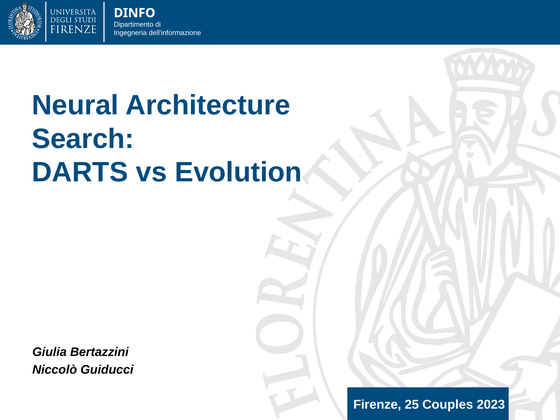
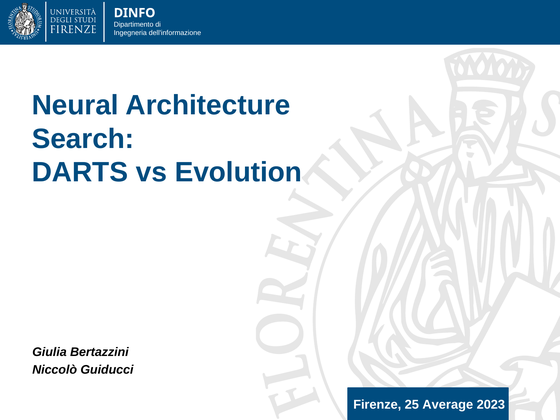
Couples: Couples -> Average (448, 404)
